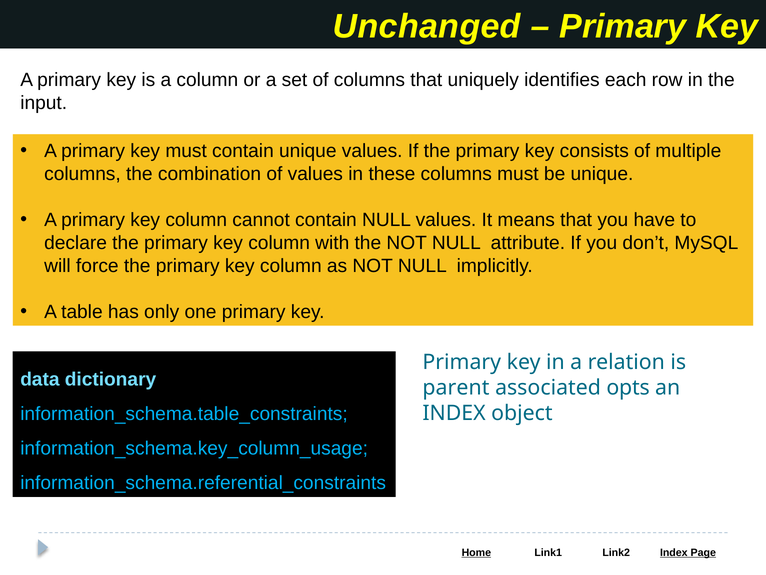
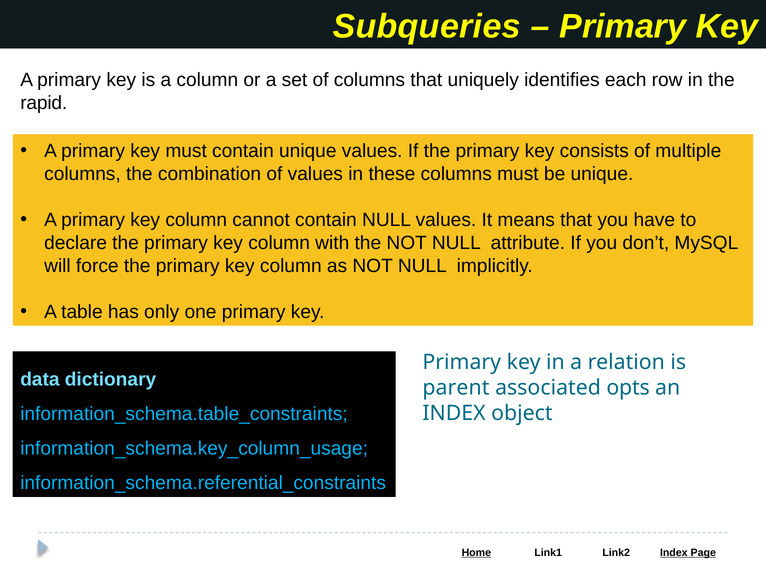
Unchanged: Unchanged -> Subqueries (427, 27)
input: input -> rapid (44, 103)
